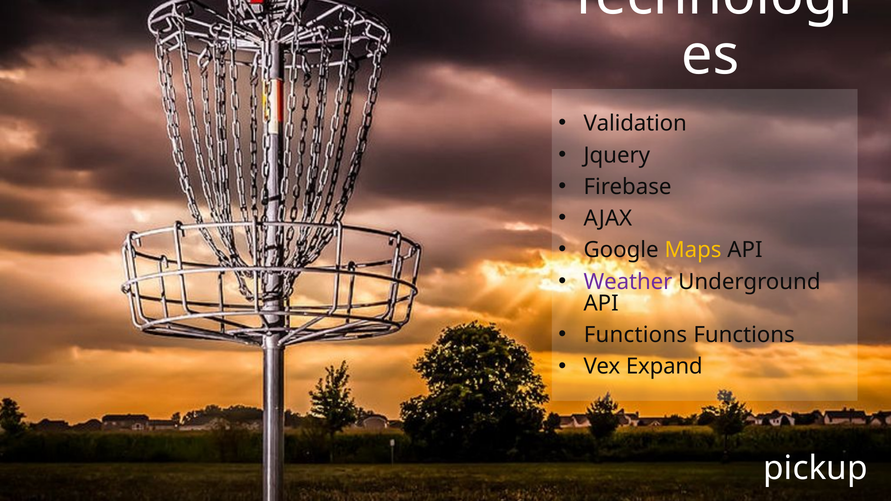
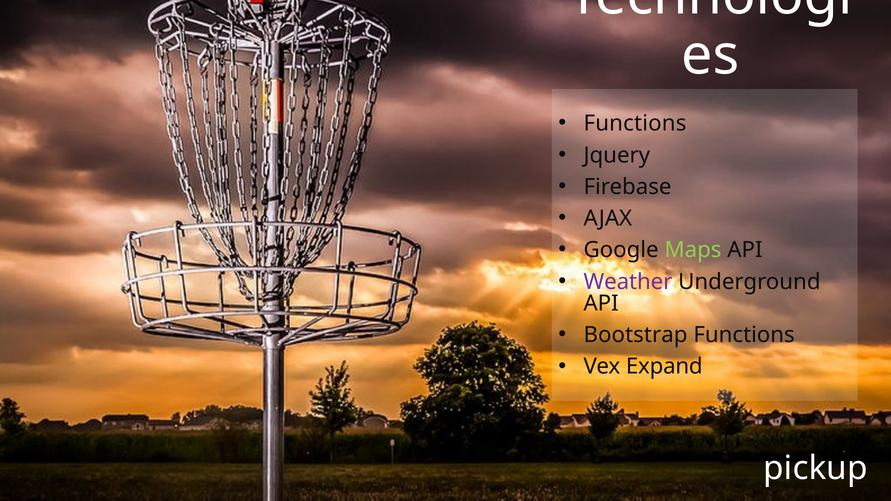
Validation: Validation -> Functions (635, 124)
Maps colour: yellow -> light green (693, 250)
Functions: Functions -> Bootstrap (636, 335)
